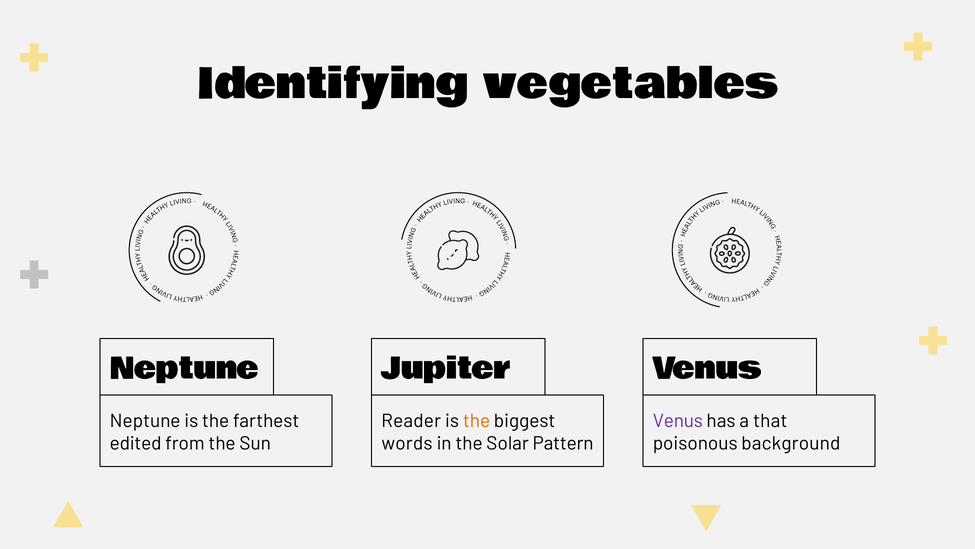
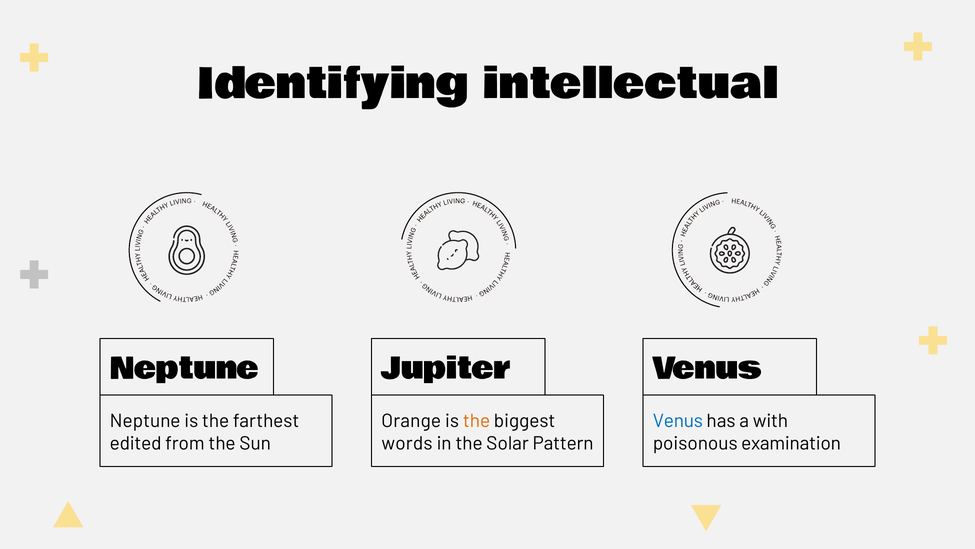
vegetables: vegetables -> intellectual (631, 84)
Reader: Reader -> Orange (411, 420)
Venus colour: purple -> blue (678, 420)
that: that -> with (770, 420)
background: background -> examination (791, 443)
